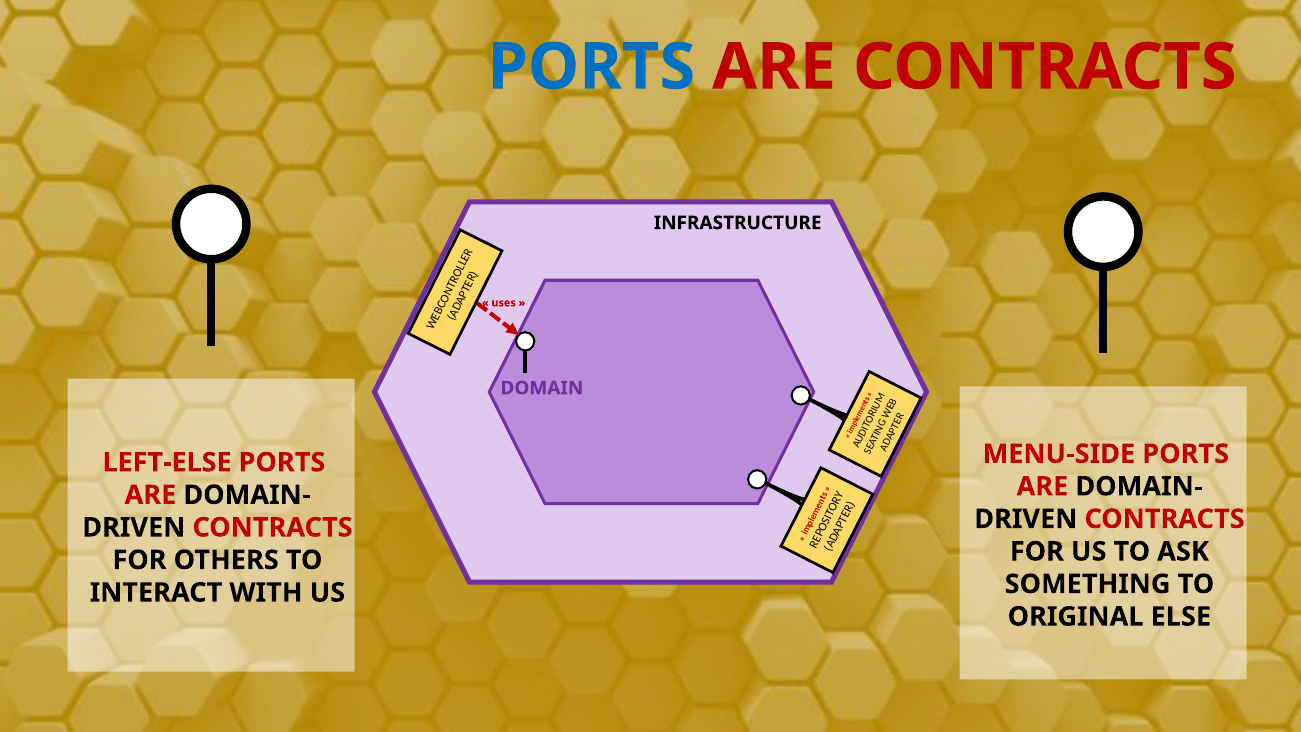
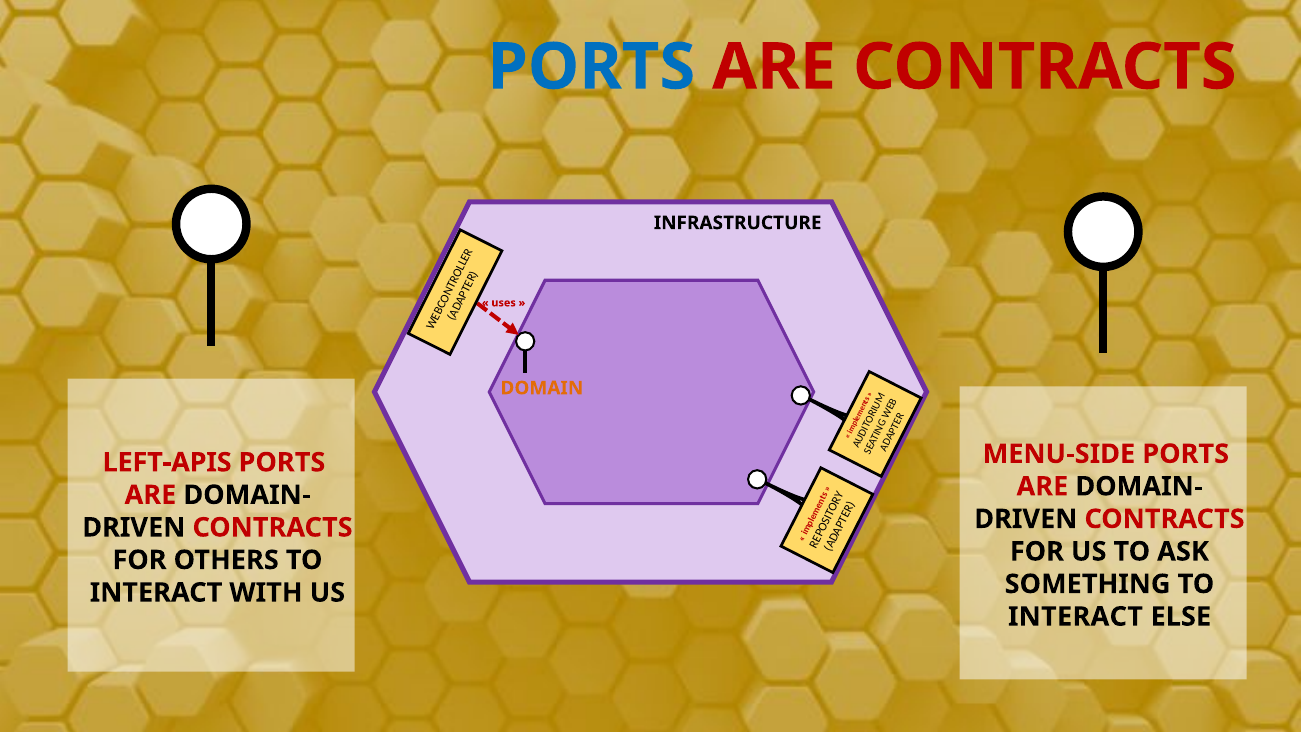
DOMAIN colour: purple -> orange (542, 388)
LEFT-ELSE: LEFT-ELSE -> LEFT-APIS (167, 462)
ORIGINAL: ORIGINAL -> INTERACT (1075, 617)
